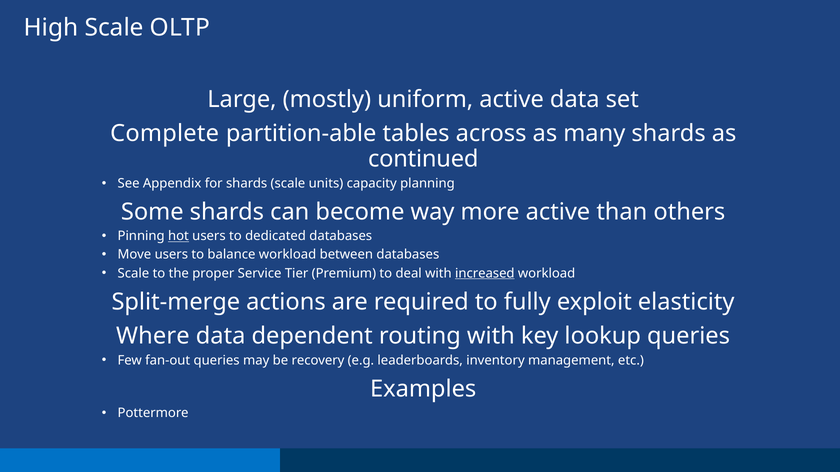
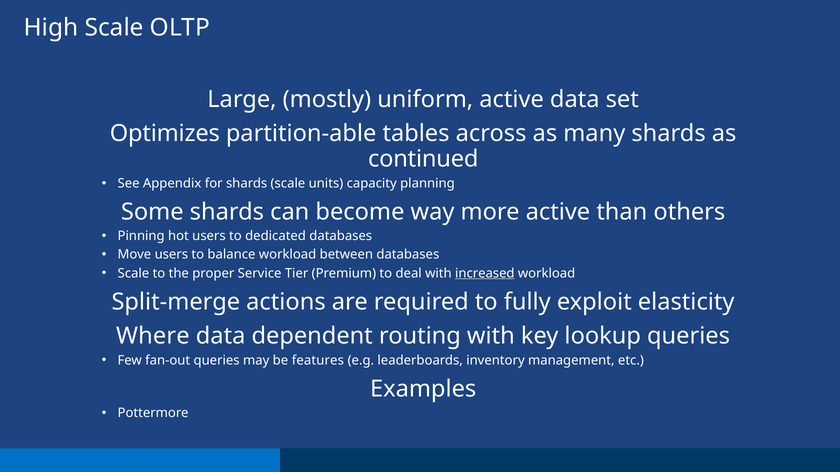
Complete: Complete -> Optimizes (165, 134)
hot underline: present -> none (178, 236)
recovery: recovery -> features (318, 361)
